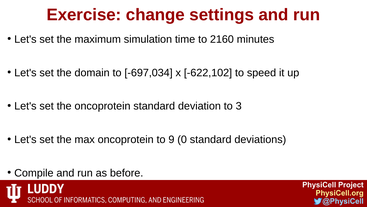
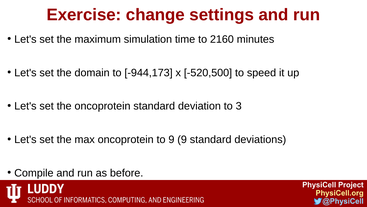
-697,034: -697,034 -> -944,173 (149, 73)
-622,102: -622,102 -> -520,500 (208, 73)
9 0: 0 -> 9 (182, 139)
